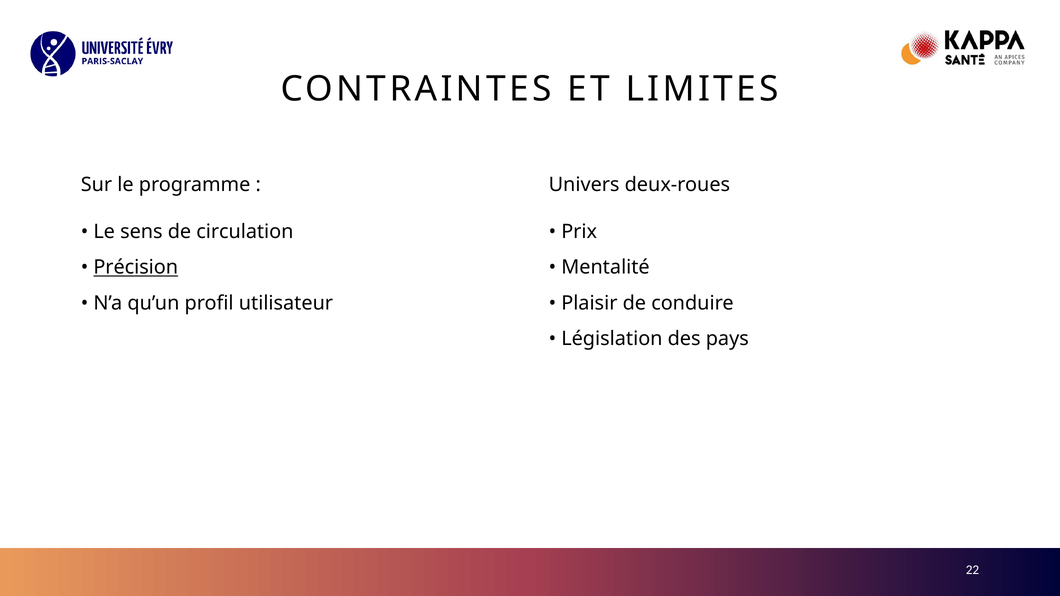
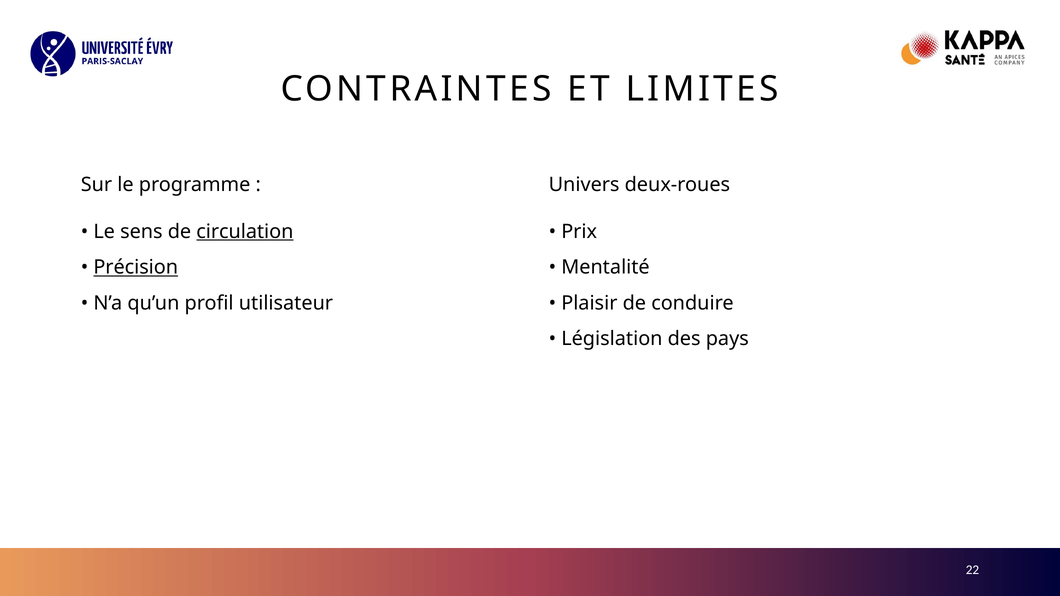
circulation underline: none -> present (245, 232)
